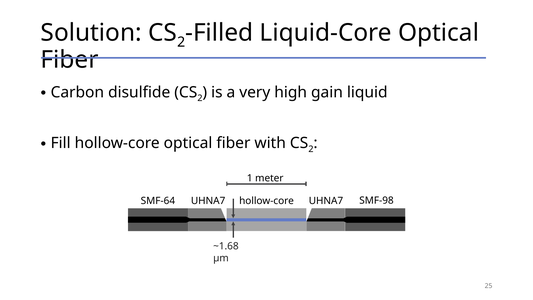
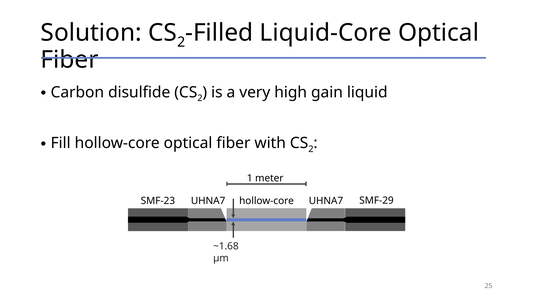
SMF-64: SMF-64 -> SMF-23 (158, 201)
SMF-98: SMF-98 -> SMF-29 (377, 201)
